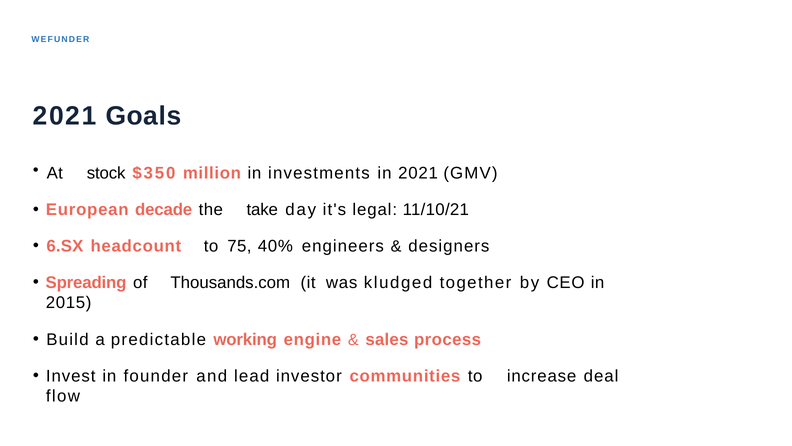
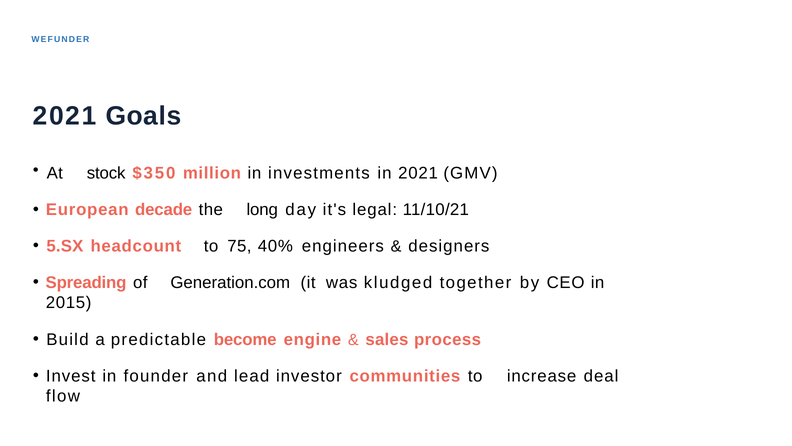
take: take -> long (262, 210)
6.SX: 6.SX -> 5.SX (65, 246)
Thousands.com: Thousands.com -> Generation.com (230, 282)
working: working -> become (245, 339)
